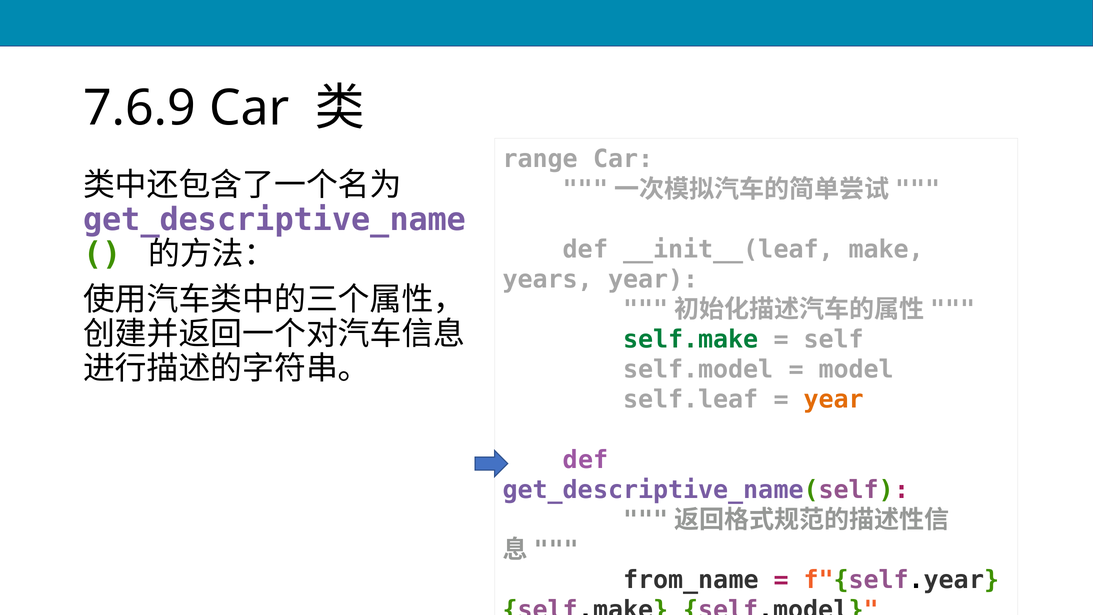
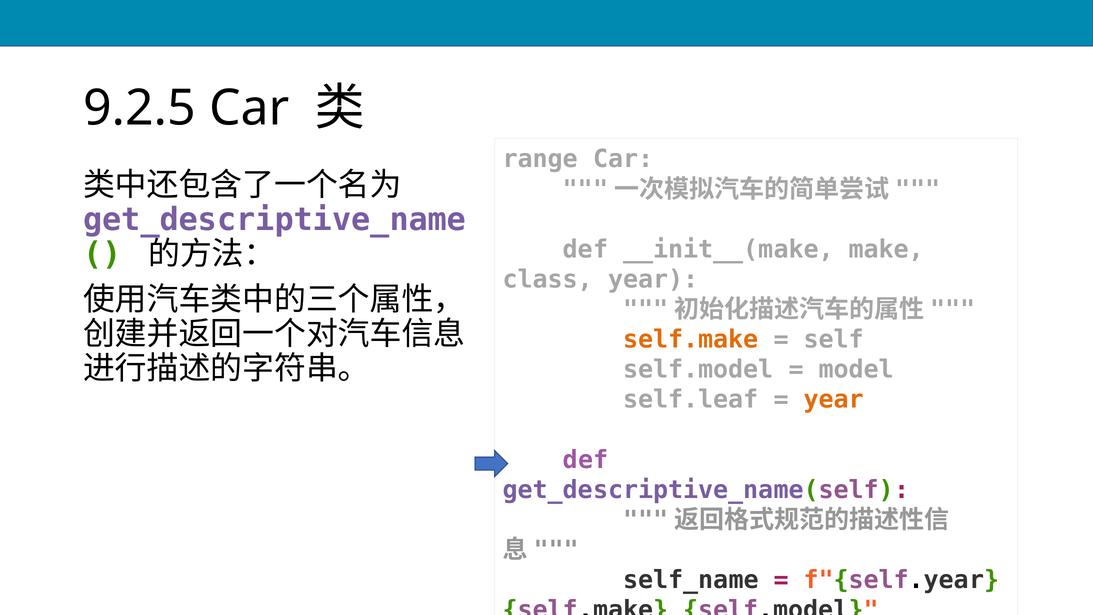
7.6.9: 7.6.9 -> 9.2.5 (140, 108)
__init__(leaf: __init__(leaf -> __init__(make (728, 249)
years: years -> class (548, 279)
self.make colour: green -> orange (691, 339)
from_name: from_name -> self_name (691, 580)
